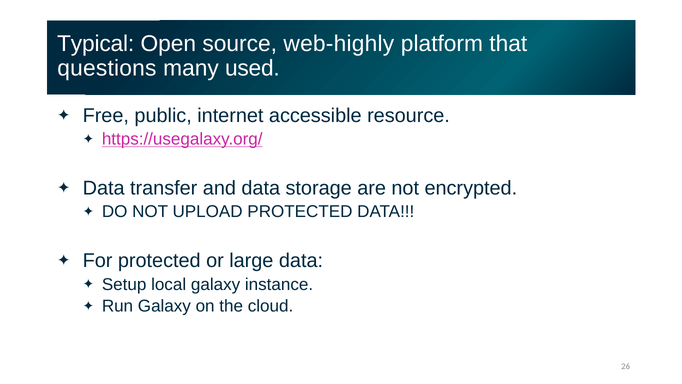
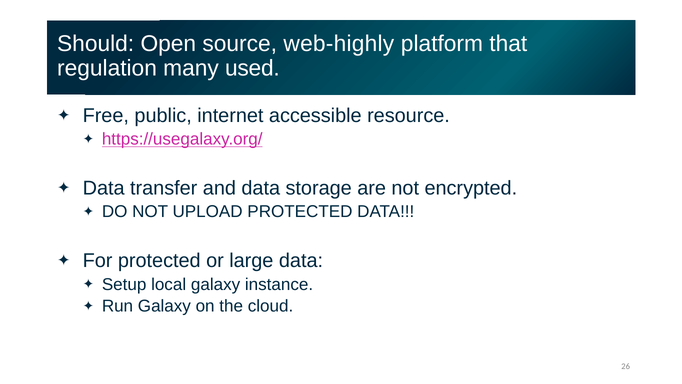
Typical: Typical -> Should (96, 44)
questions: questions -> regulation (107, 68)
